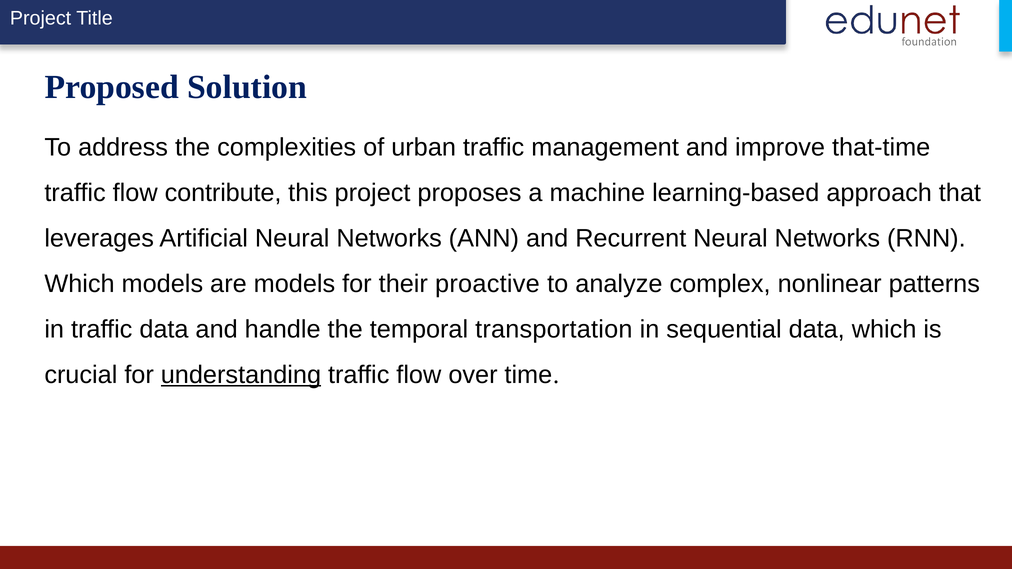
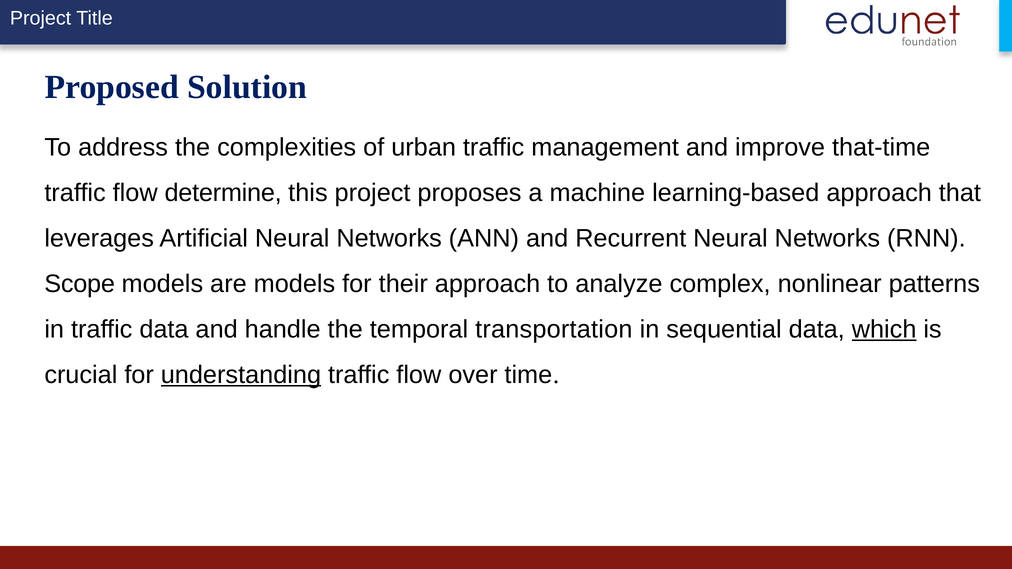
contribute: contribute -> determine (223, 193)
Which: Which -> Scope (80, 284)
their proactive: proactive -> approach (488, 284)
which underline: none -> present (884, 329)
